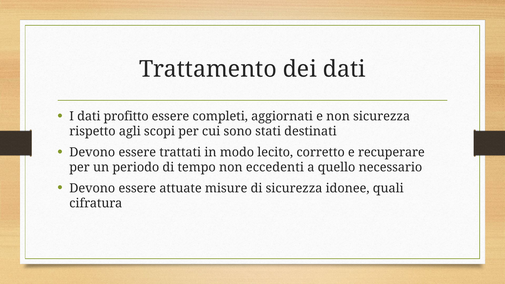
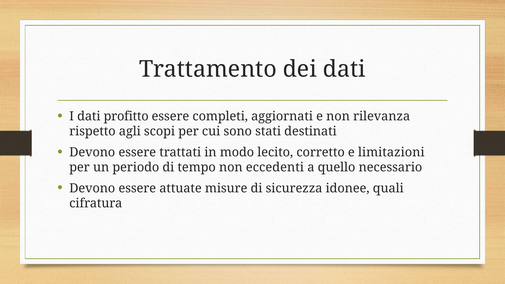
non sicurezza: sicurezza -> rilevanza (382, 116)
recuperare: recuperare -> limitazioni (391, 152)
